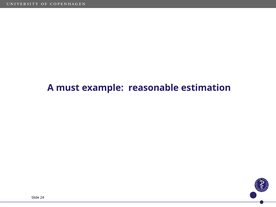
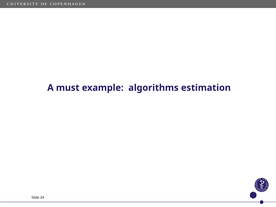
reasonable: reasonable -> algorithms (153, 88)
